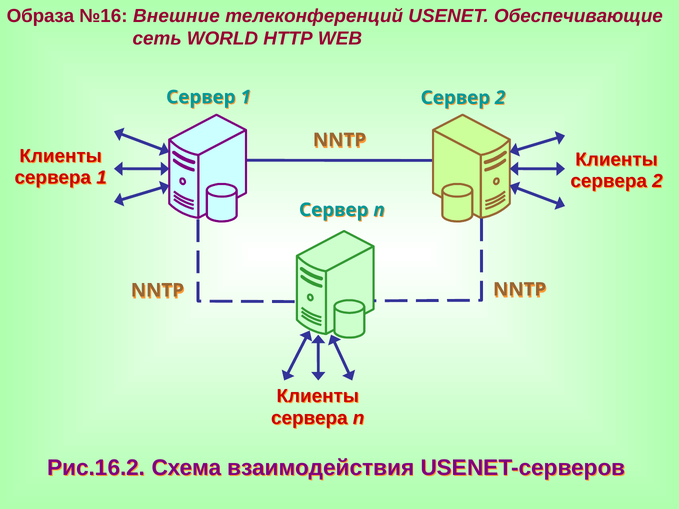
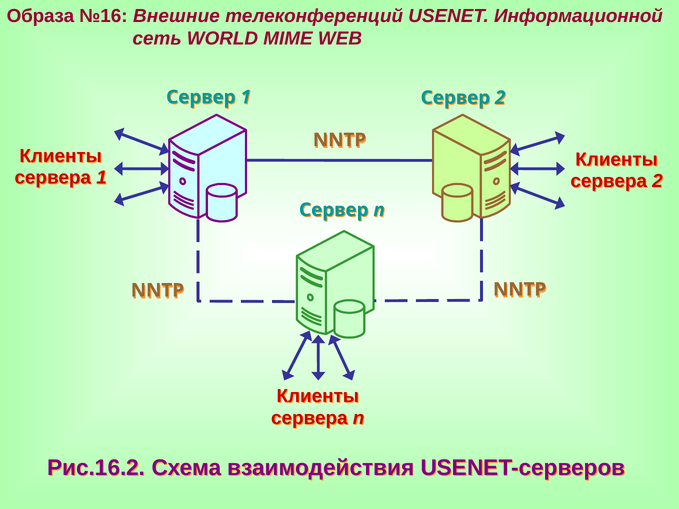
Обеспечивающие: Обеспечивающие -> Информационной (578, 16)
HTTP: HTTP -> MIME (288, 39)
